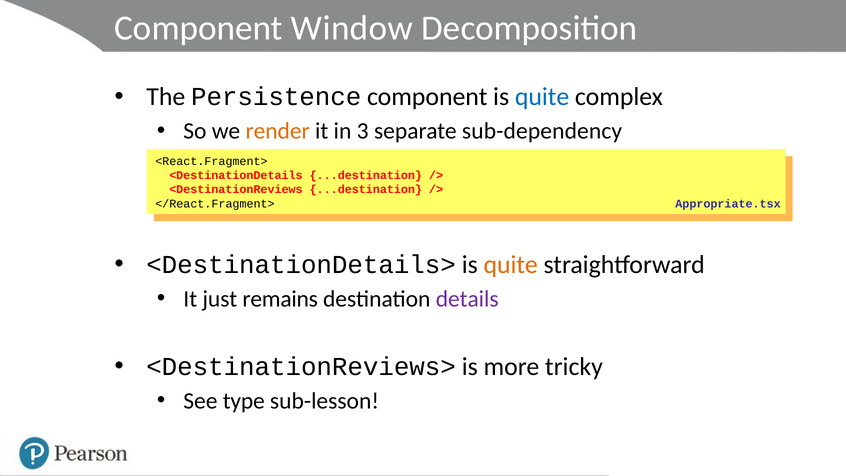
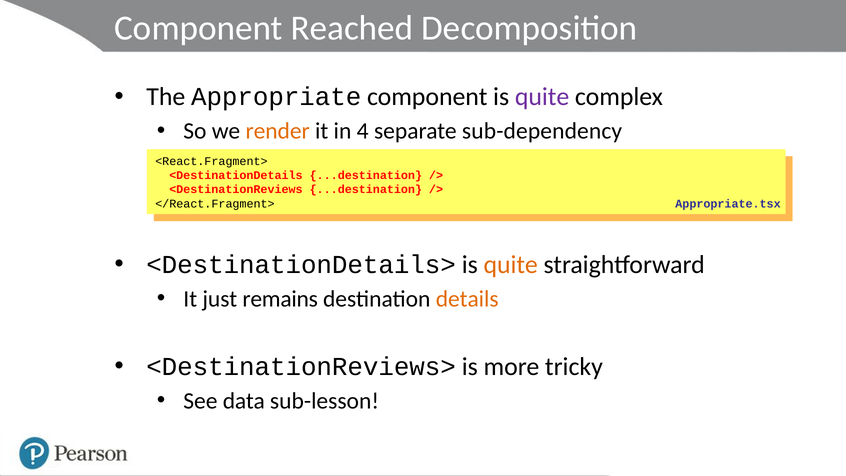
Window: Window -> Reached (352, 28)
Persistence: Persistence -> Appropriate (276, 97)
quite colour: blue -> purple (542, 97)
3: 3 -> 4 (363, 131)
details colour: purple -> orange (467, 299)
type: type -> data (244, 401)
